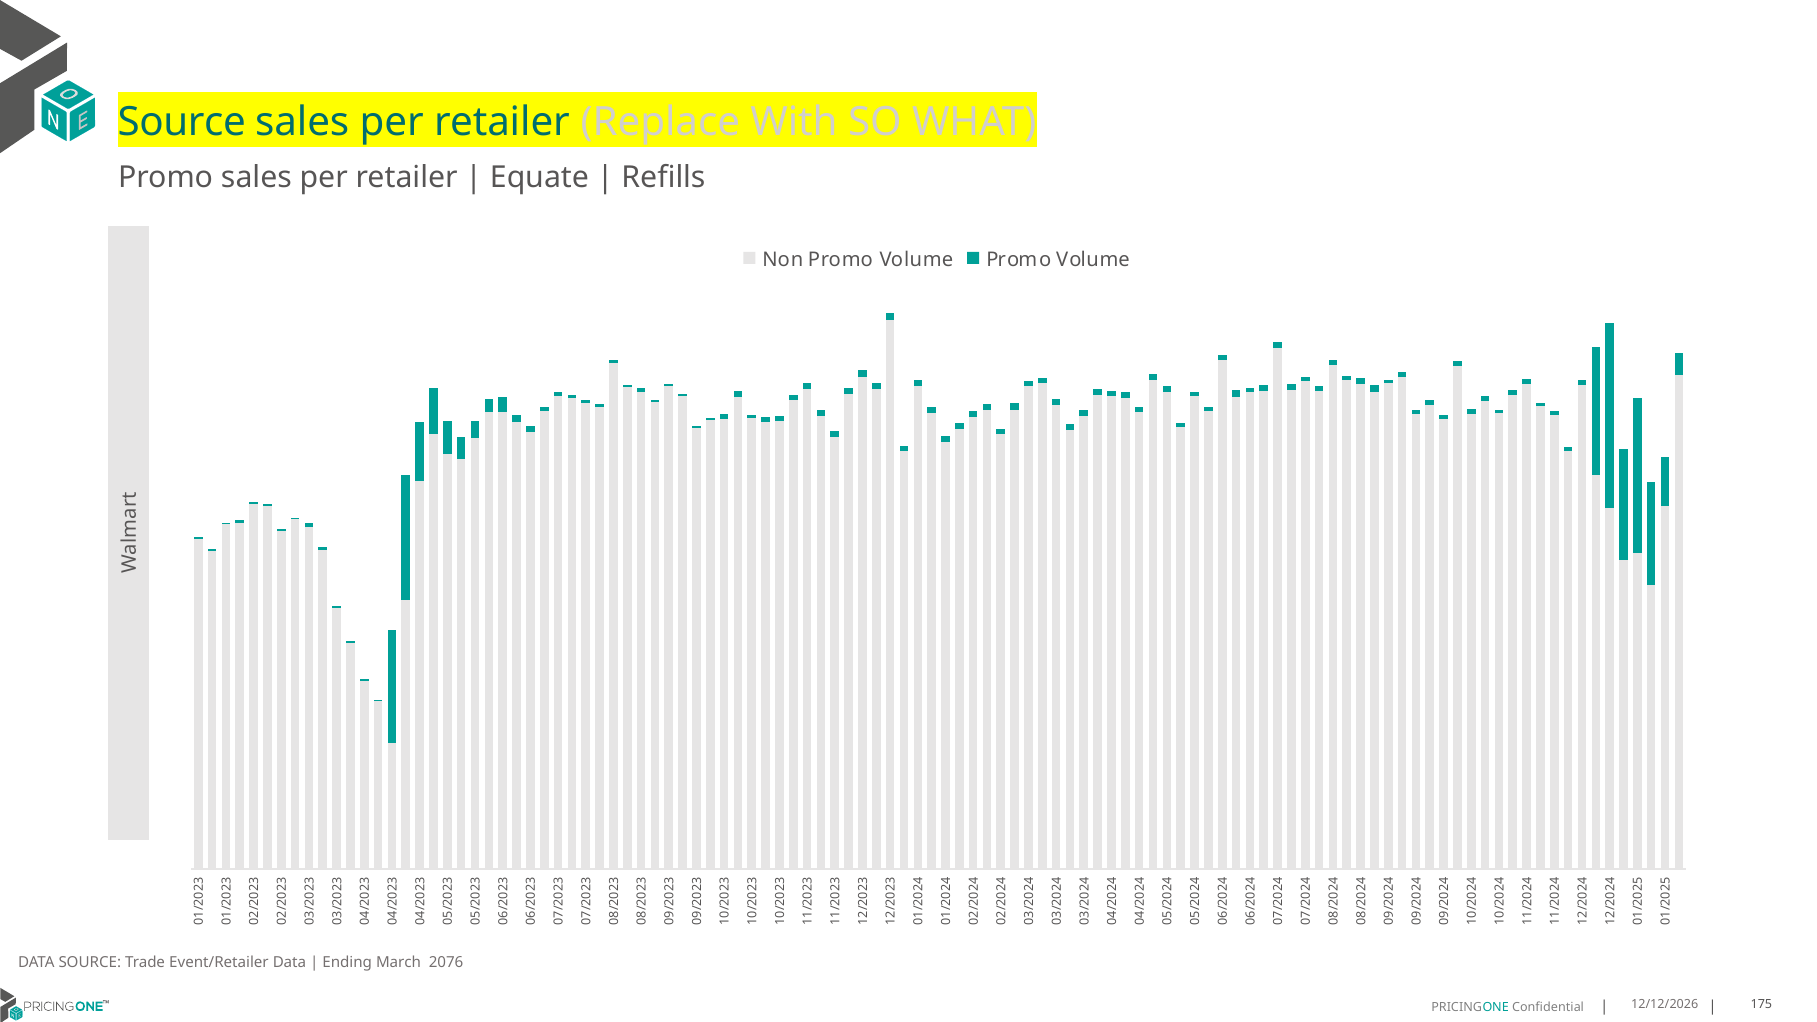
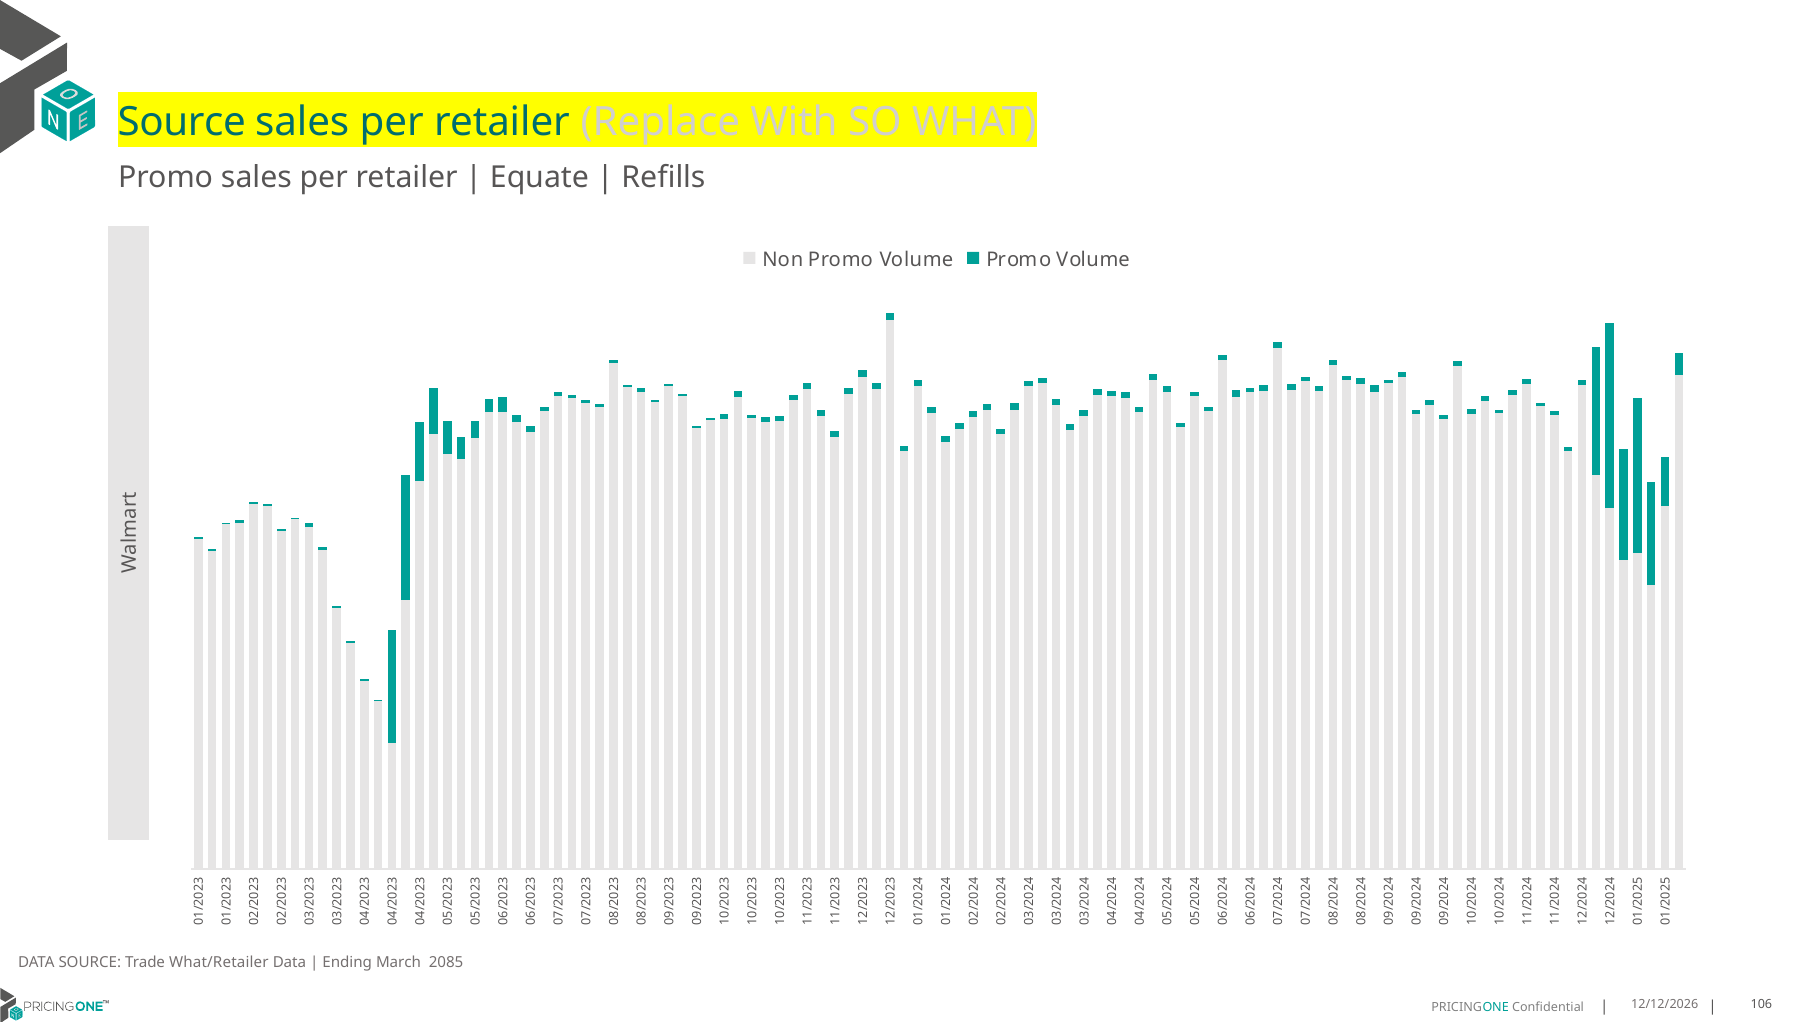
Event/Retailer: Event/Retailer -> What/Retailer (219, 963)
2076: 2076 -> 2085 (446, 963)
175: 175 -> 106 (1761, 1005)
